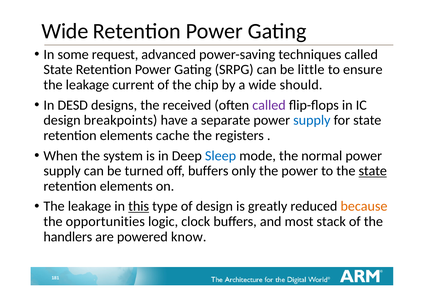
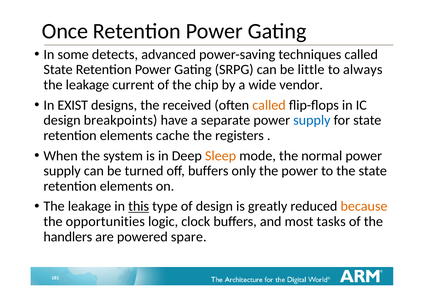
Wide: Wide -> Once (65, 31)
request: request -> detects (115, 55)
ensure: ensure -> always (363, 70)
should: should -> vendor (301, 85)
DESD: DESD -> EXIST (73, 105)
called colour: purple -> orange (269, 105)
Sleep colour: blue -> orange (221, 156)
state underline: present -> none (373, 171)
stack: stack -> tasks (331, 222)
know: know -> spare (189, 237)
